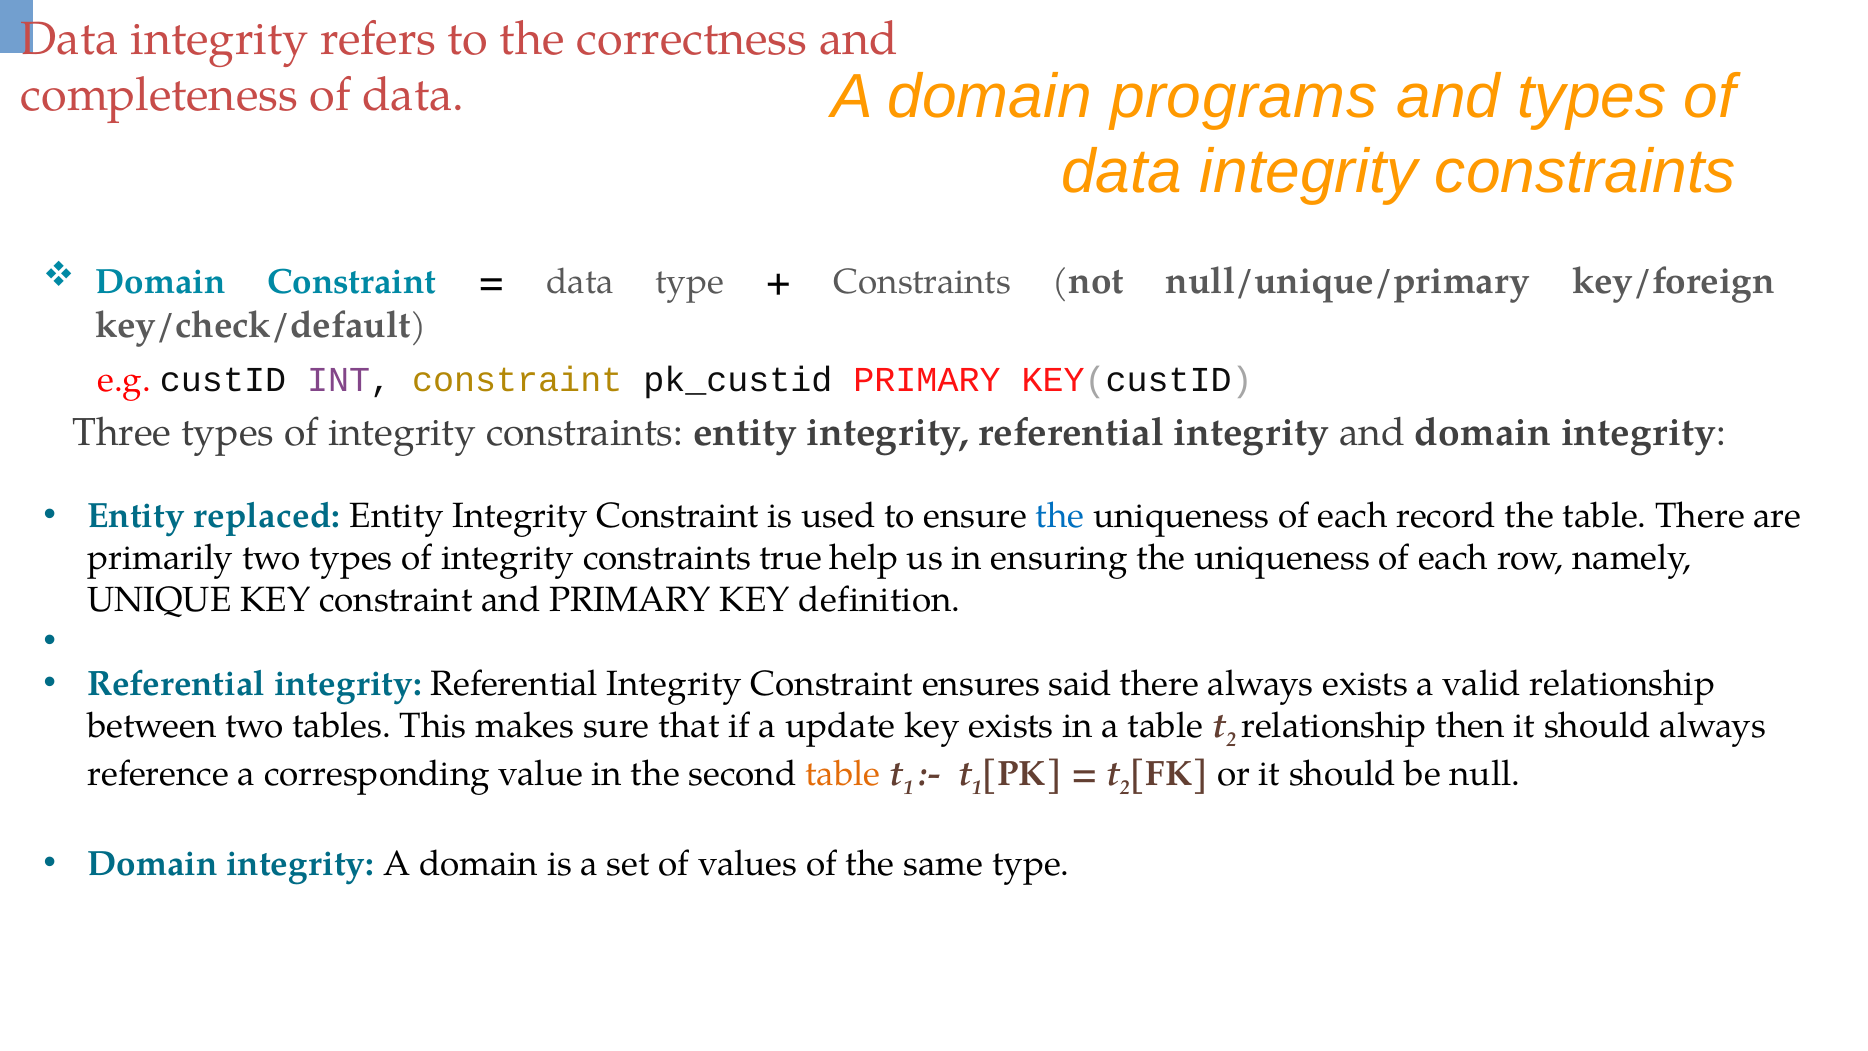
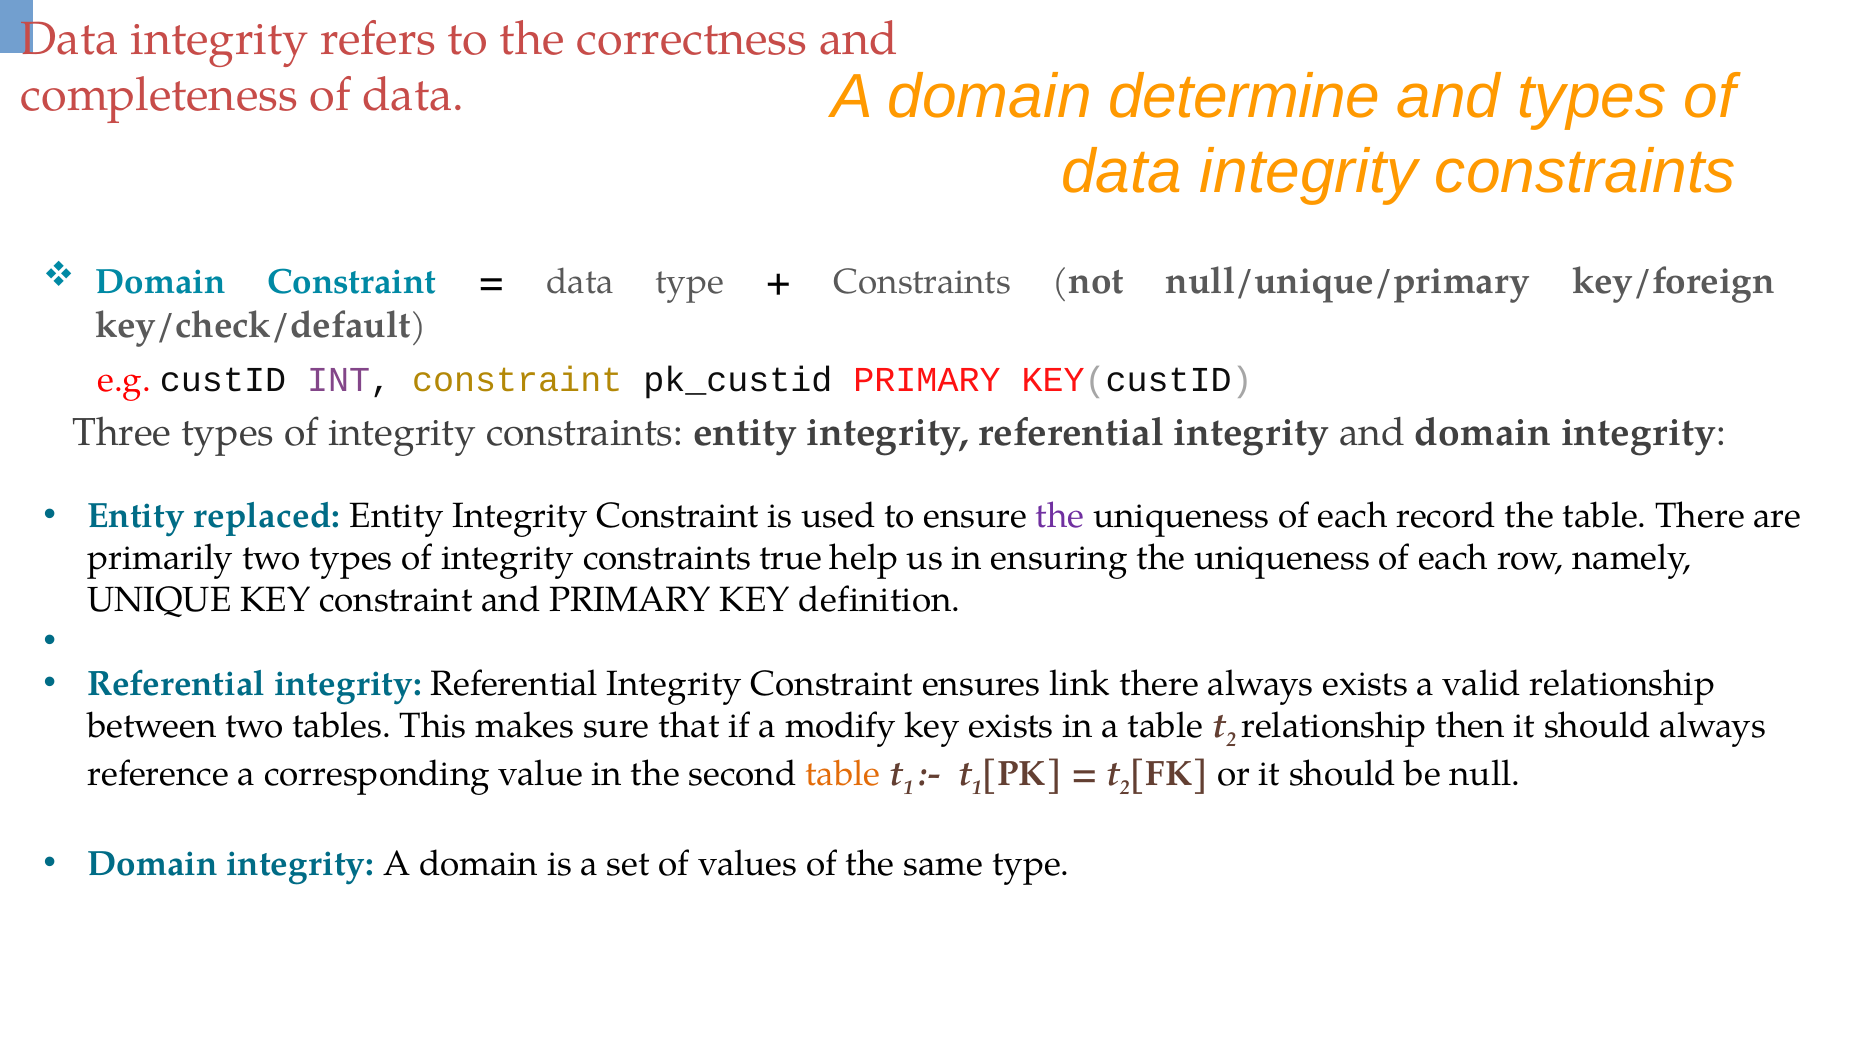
programs: programs -> determine (1244, 97)
the colour: blue -> purple (1060, 516)
said: said -> link (1080, 684)
update: update -> modify (841, 726)
